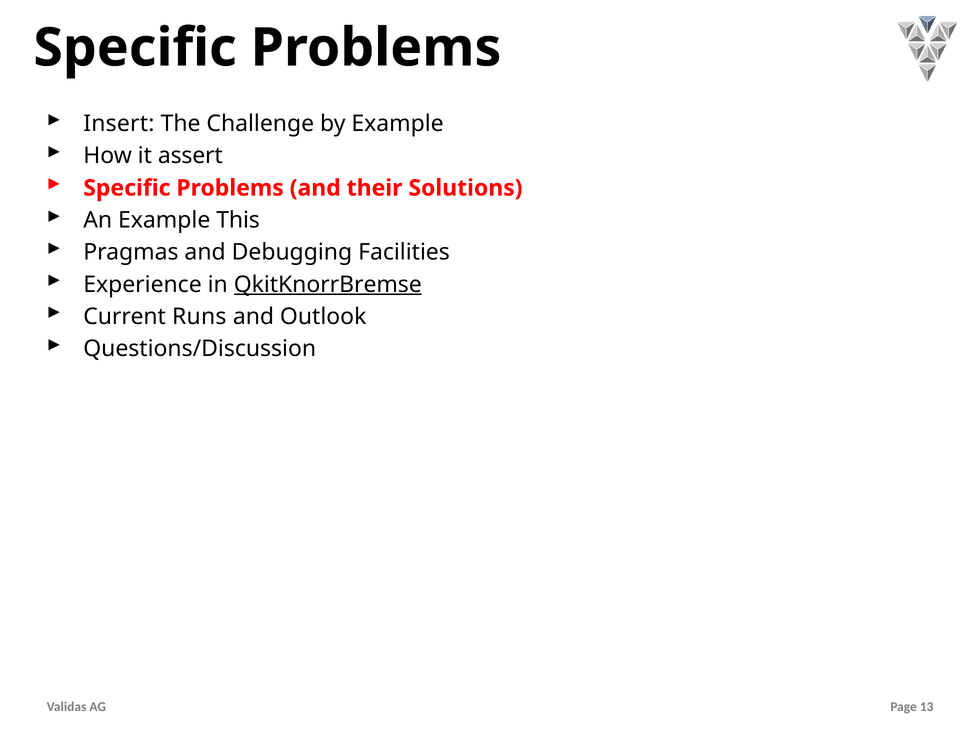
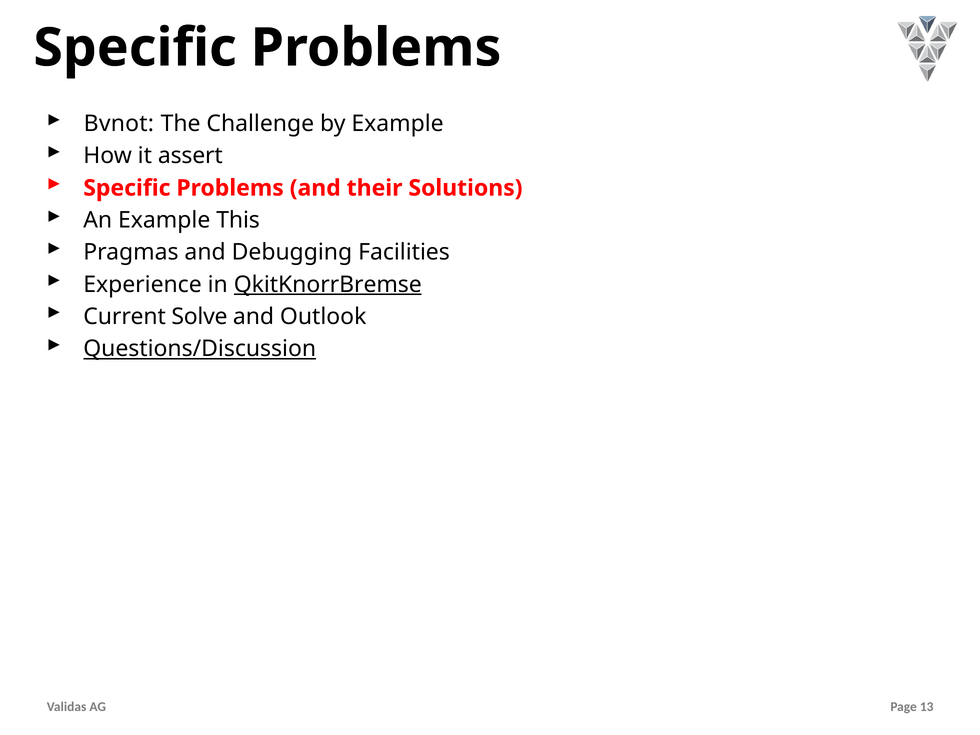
Insert: Insert -> Bvnot (119, 124)
Runs: Runs -> Solve (199, 317)
Questions/Discussion underline: none -> present (200, 349)
